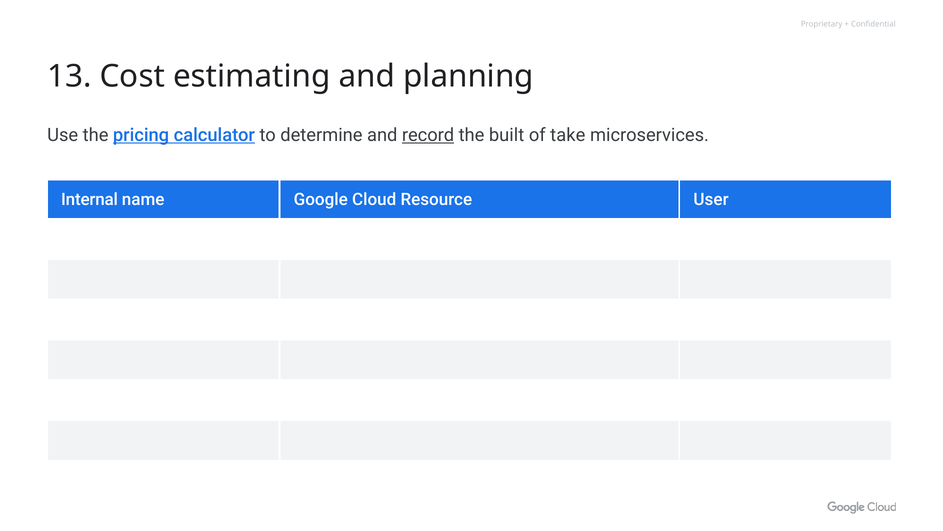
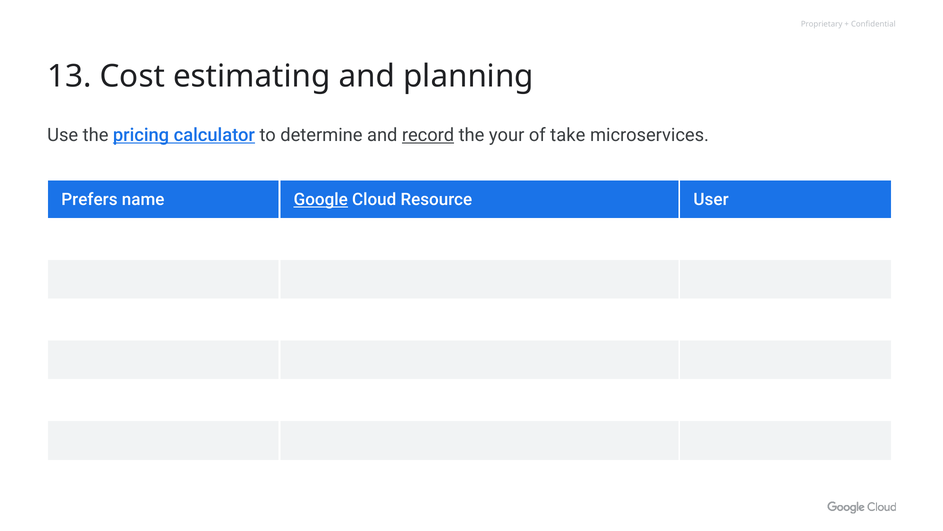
built: built -> your (507, 135)
Internal: Internal -> Prefers (89, 199)
Google underline: none -> present (321, 199)
